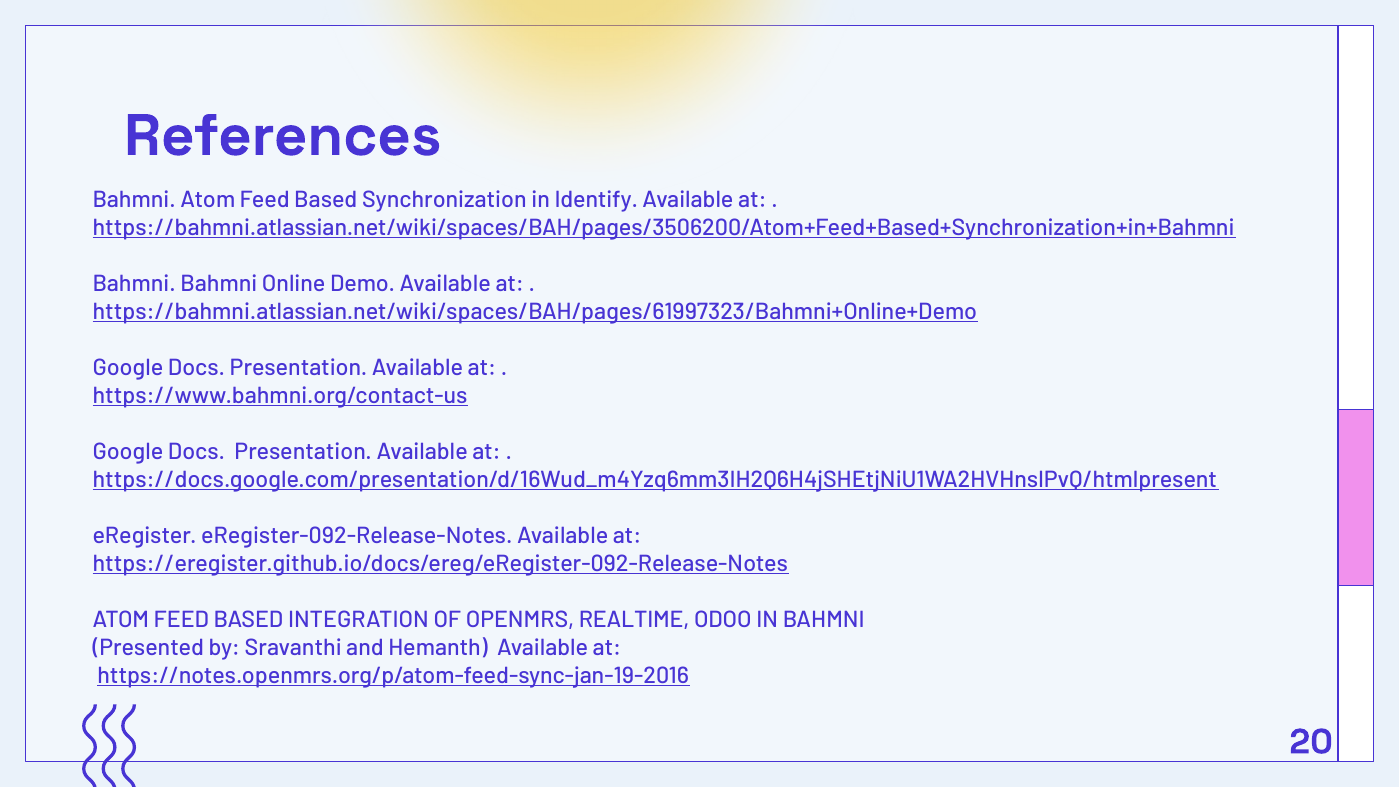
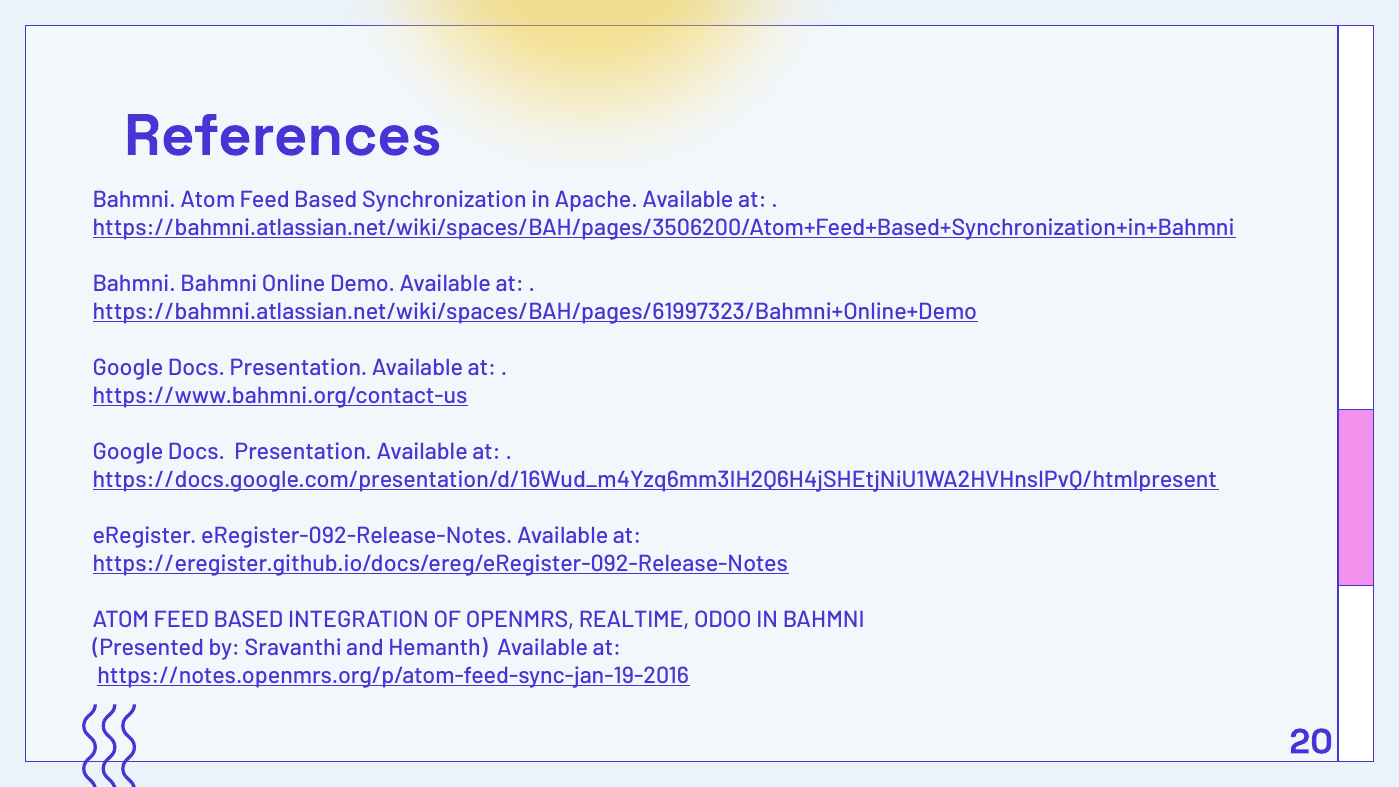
Identify: Identify -> Apache (596, 200)
